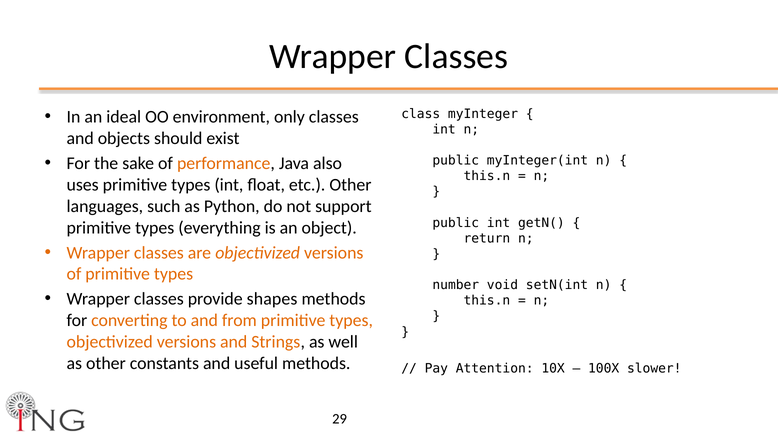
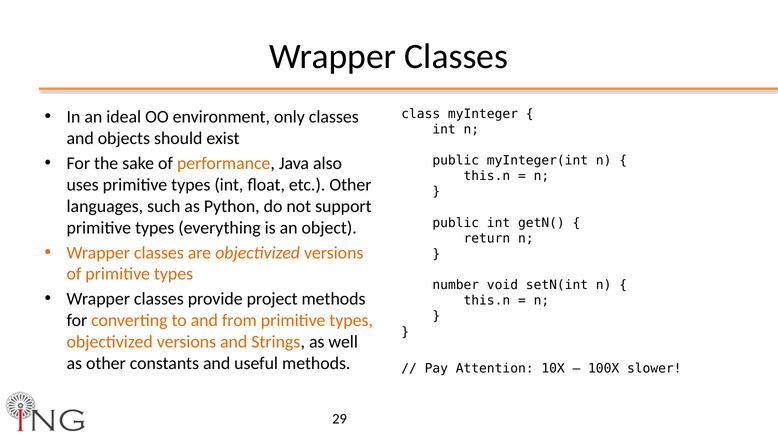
shapes: shapes -> project (272, 299)
